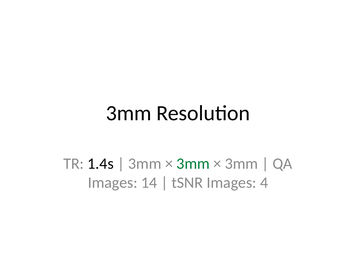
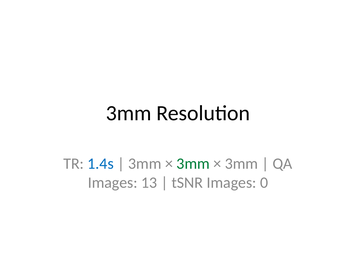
1.4s colour: black -> blue (101, 164)
14: 14 -> 13 (149, 183)
4: 4 -> 0 (264, 183)
